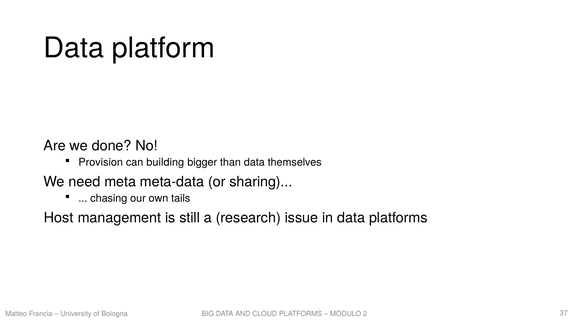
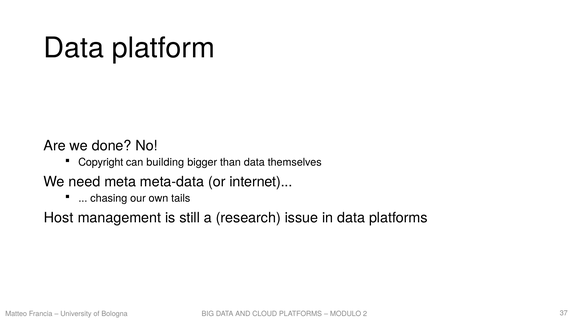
Provision: Provision -> Copyright (101, 162)
sharing: sharing -> internet (261, 182)
